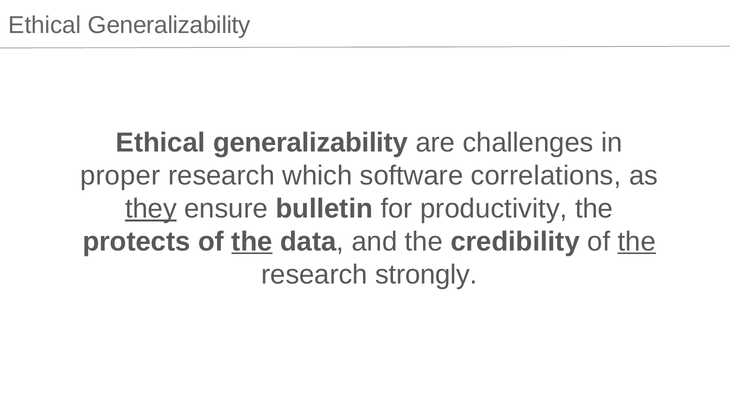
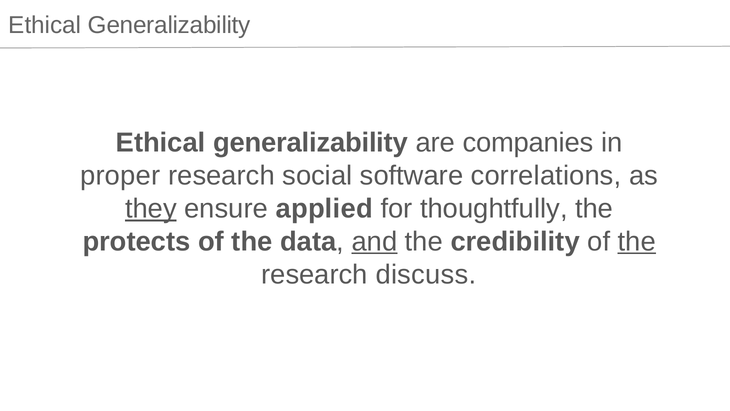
challenges: challenges -> companies (528, 143)
which: which -> social (317, 176)
bulletin: bulletin -> applied (324, 208)
productivity: productivity -> thoughtfully (494, 208)
the underline: present -> none (252, 241)
and underline: none -> present (374, 241)
strongly: strongly -> discuss (426, 274)
